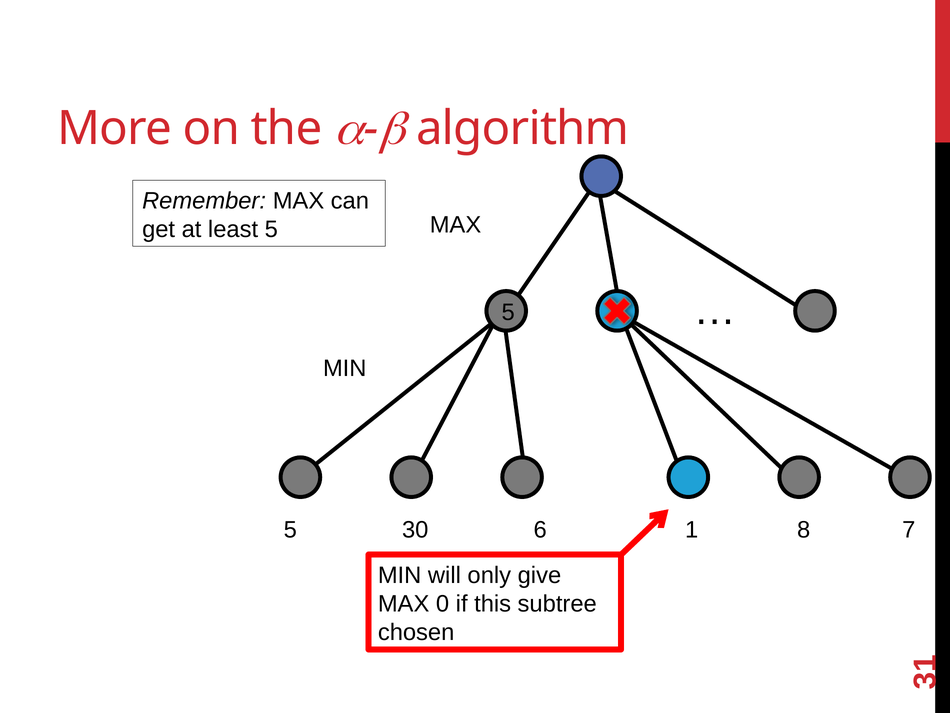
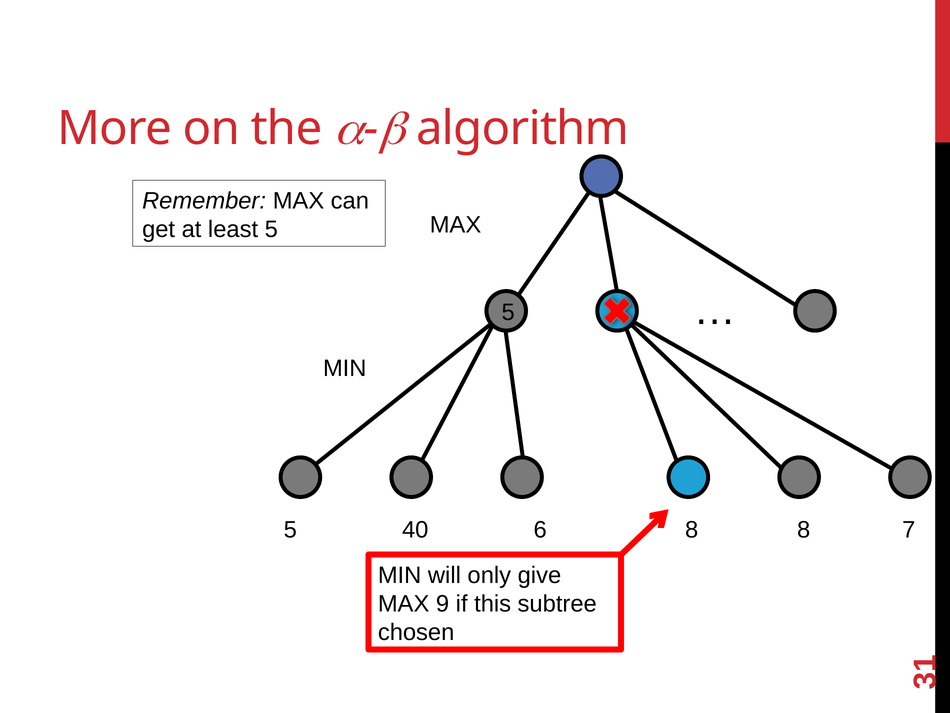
30: 30 -> 40 (415, 529)
6 1: 1 -> 8 (692, 529)
0: 0 -> 9 (442, 603)
